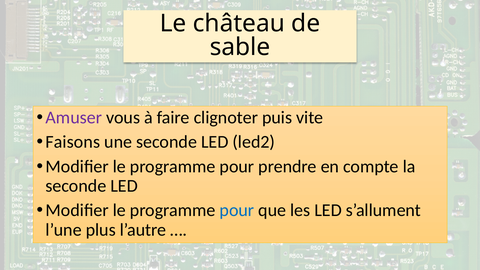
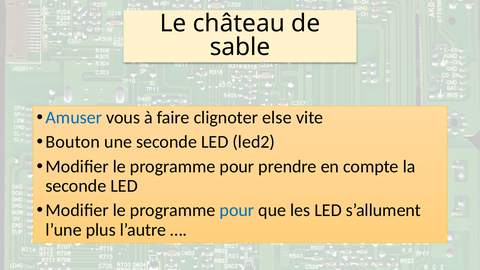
Amuser colour: purple -> blue (74, 118)
puis: puis -> else (277, 118)
Faisons: Faisons -> Bouton (73, 142)
